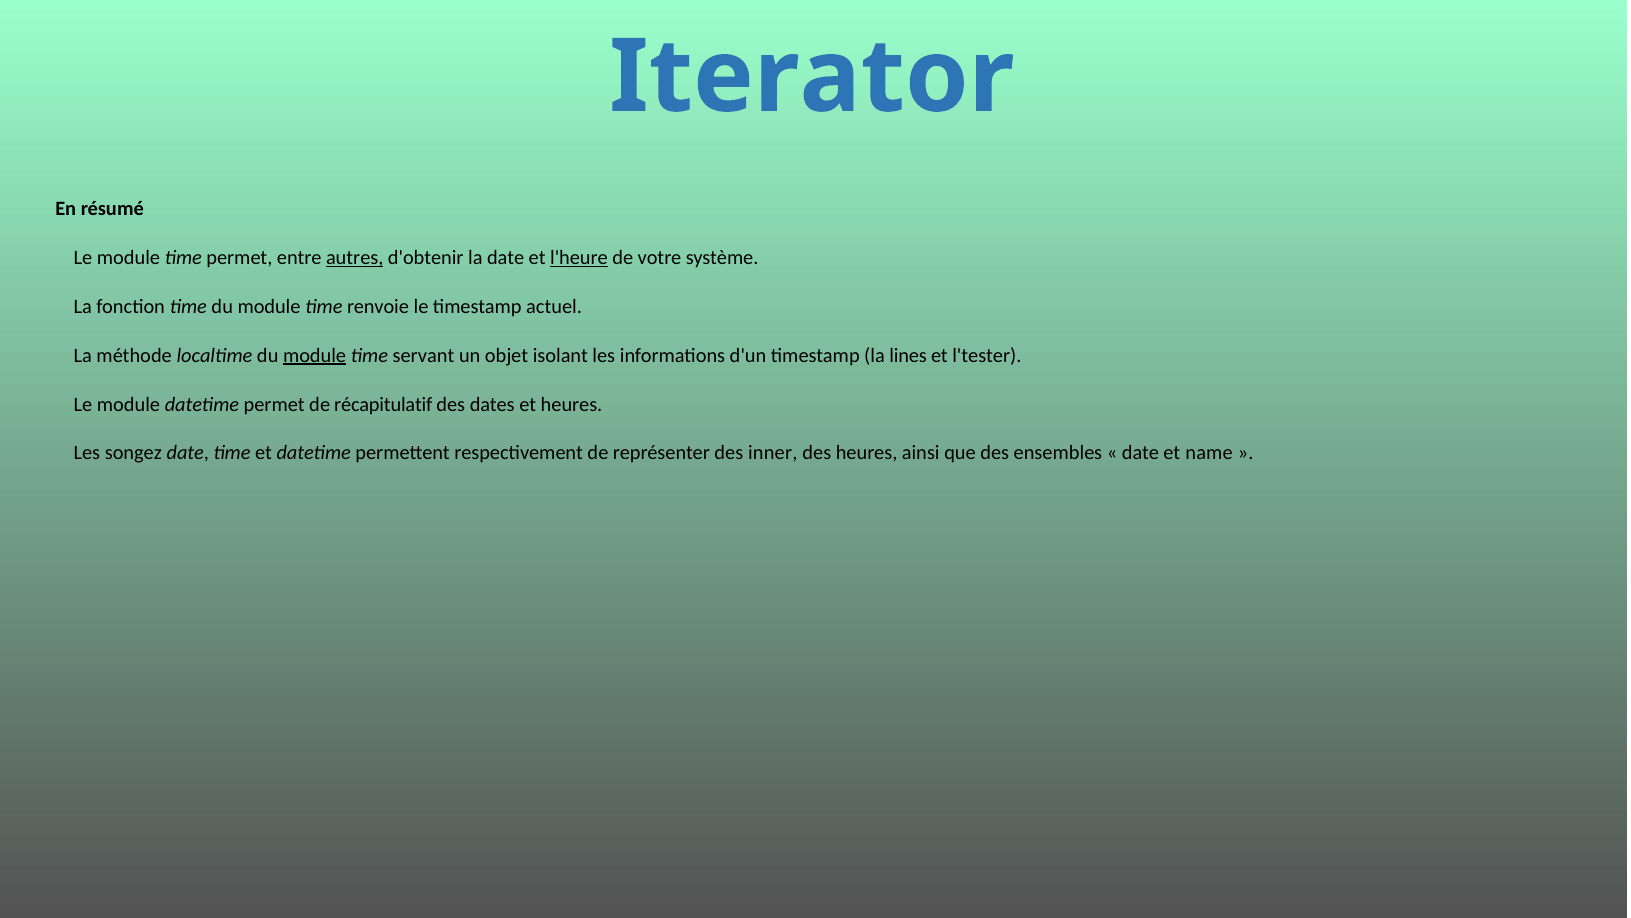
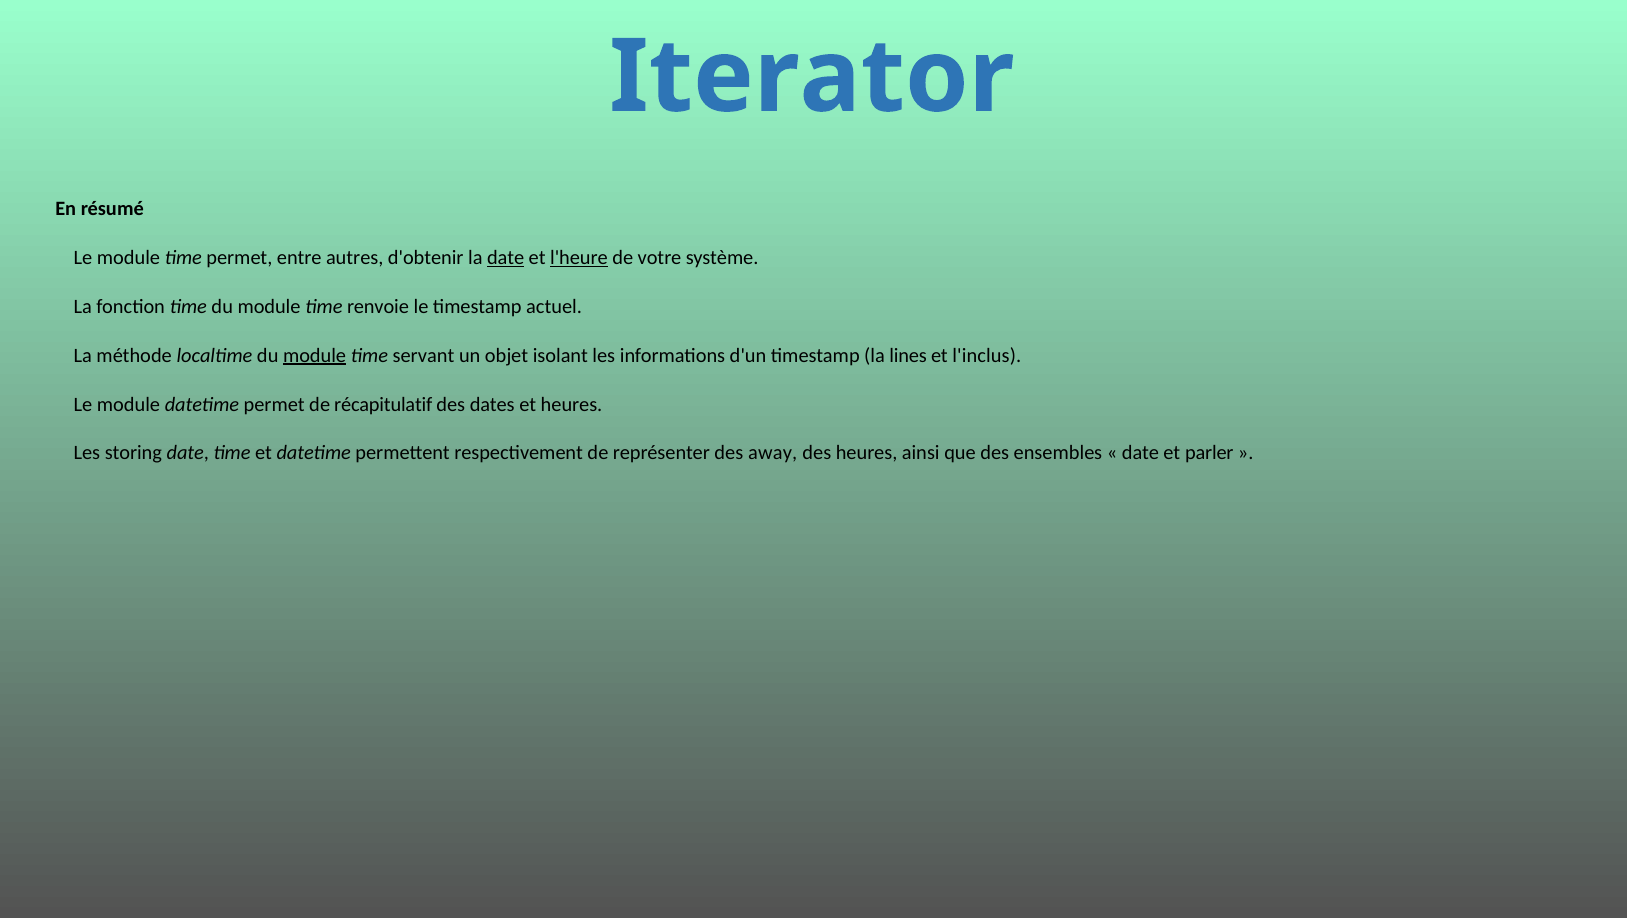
autres underline: present -> none (355, 257)
date underline: none -> present (506, 257)
l'tester: l'tester -> l'inclus (987, 355)
songez: songez -> storing (133, 453)
inner: inner -> away (773, 453)
name: name -> parler (1209, 453)
